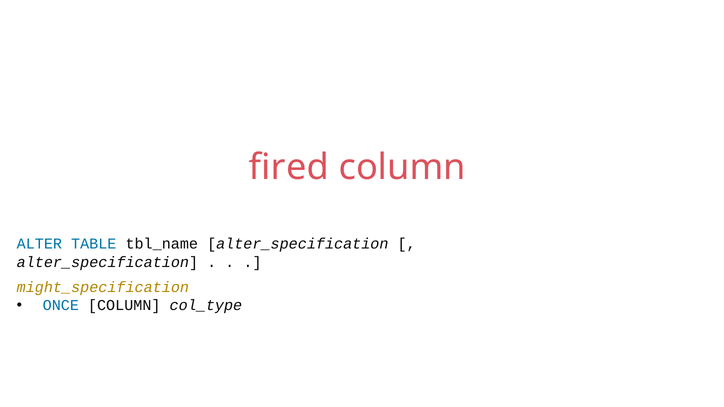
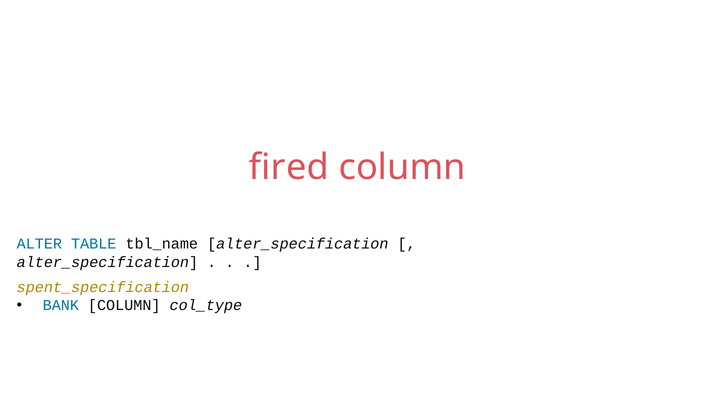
might_specification: might_specification -> spent_specification (103, 288)
ONCE: ONCE -> BANK (61, 306)
